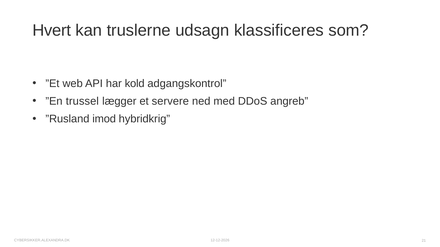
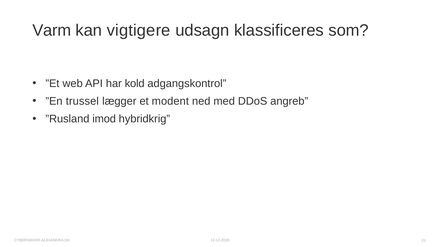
Hvert: Hvert -> Varm (52, 31)
truslerne: truslerne -> vigtigere (139, 31)
servere: servere -> modent (170, 101)
